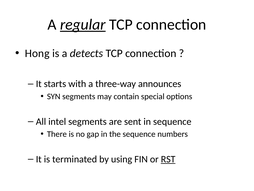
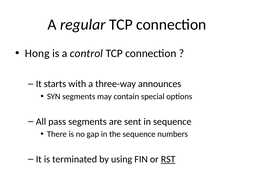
regular underline: present -> none (83, 25)
detects: detects -> control (86, 53)
intel: intel -> pass (57, 121)
